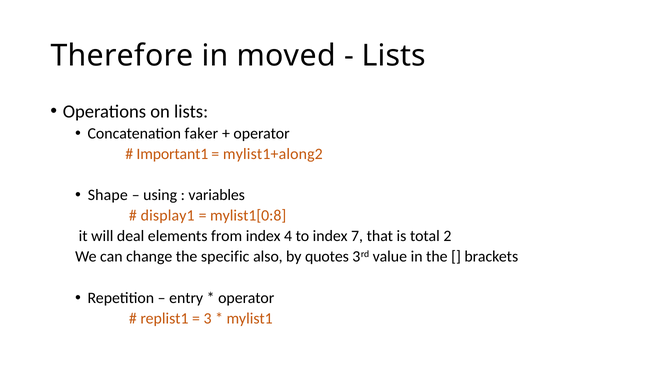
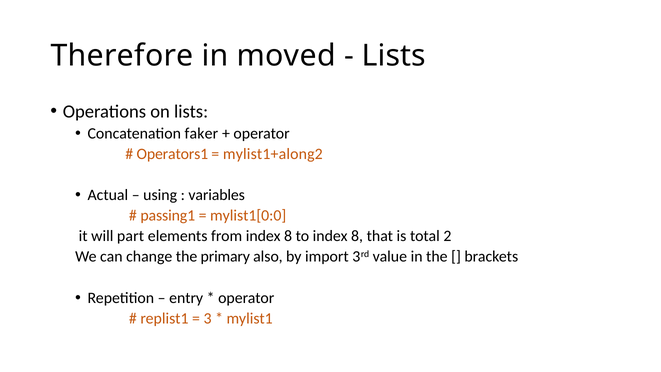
Important1: Important1 -> Operators1 (172, 154)
Shape: Shape -> Actual (108, 195)
display1: display1 -> passing1 (168, 216)
mylist1[0:8: mylist1[0:8 -> mylist1[0:0 (248, 216)
deal: deal -> part (131, 236)
from index 4: 4 -> 8 (288, 236)
to index 7: 7 -> 8 (357, 236)
specific: specific -> primary (225, 257)
quotes: quotes -> import (327, 257)
